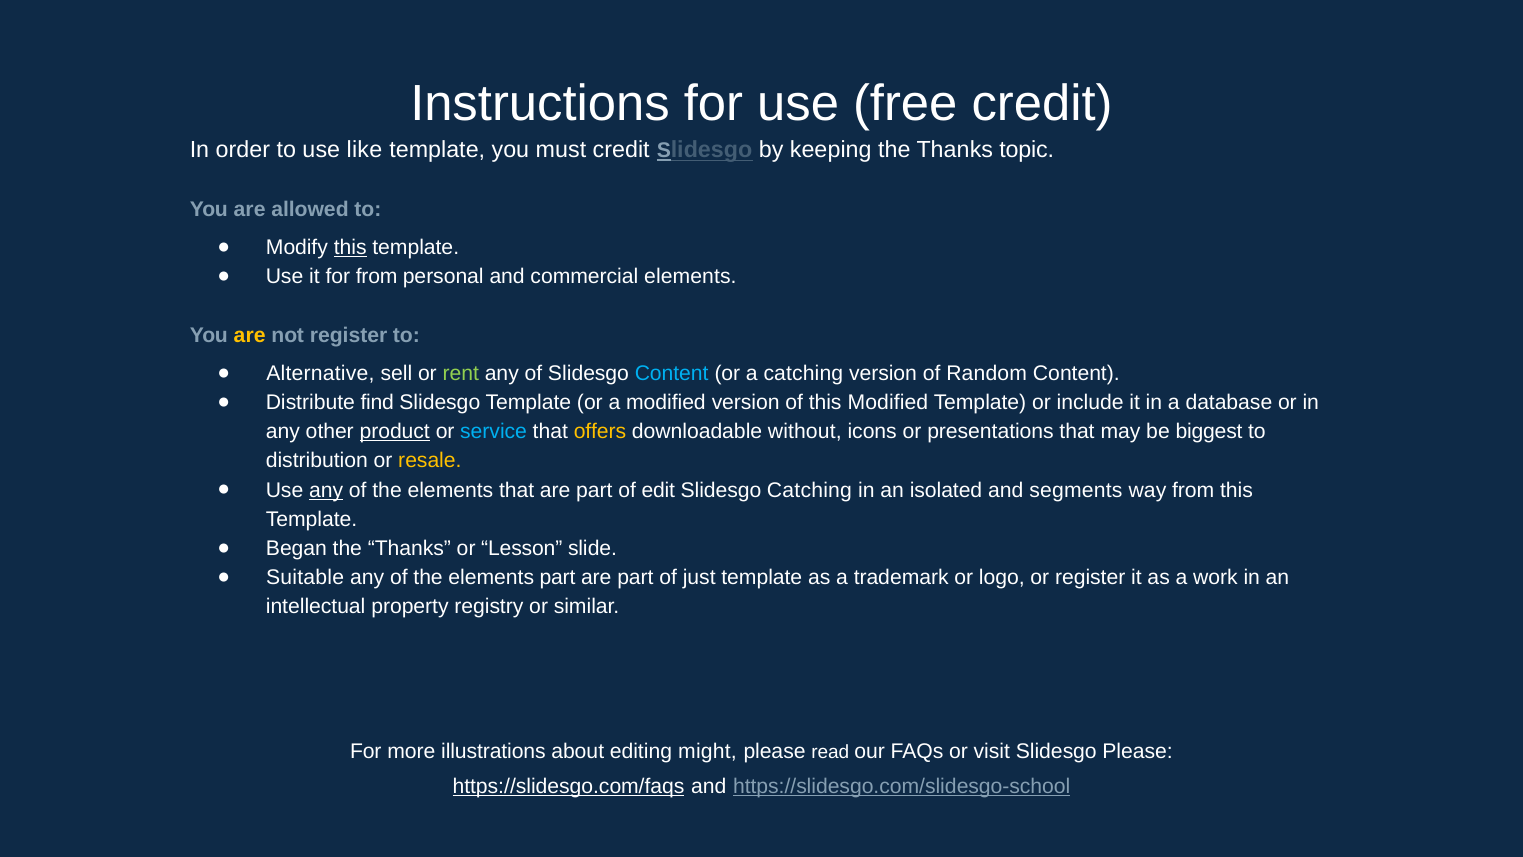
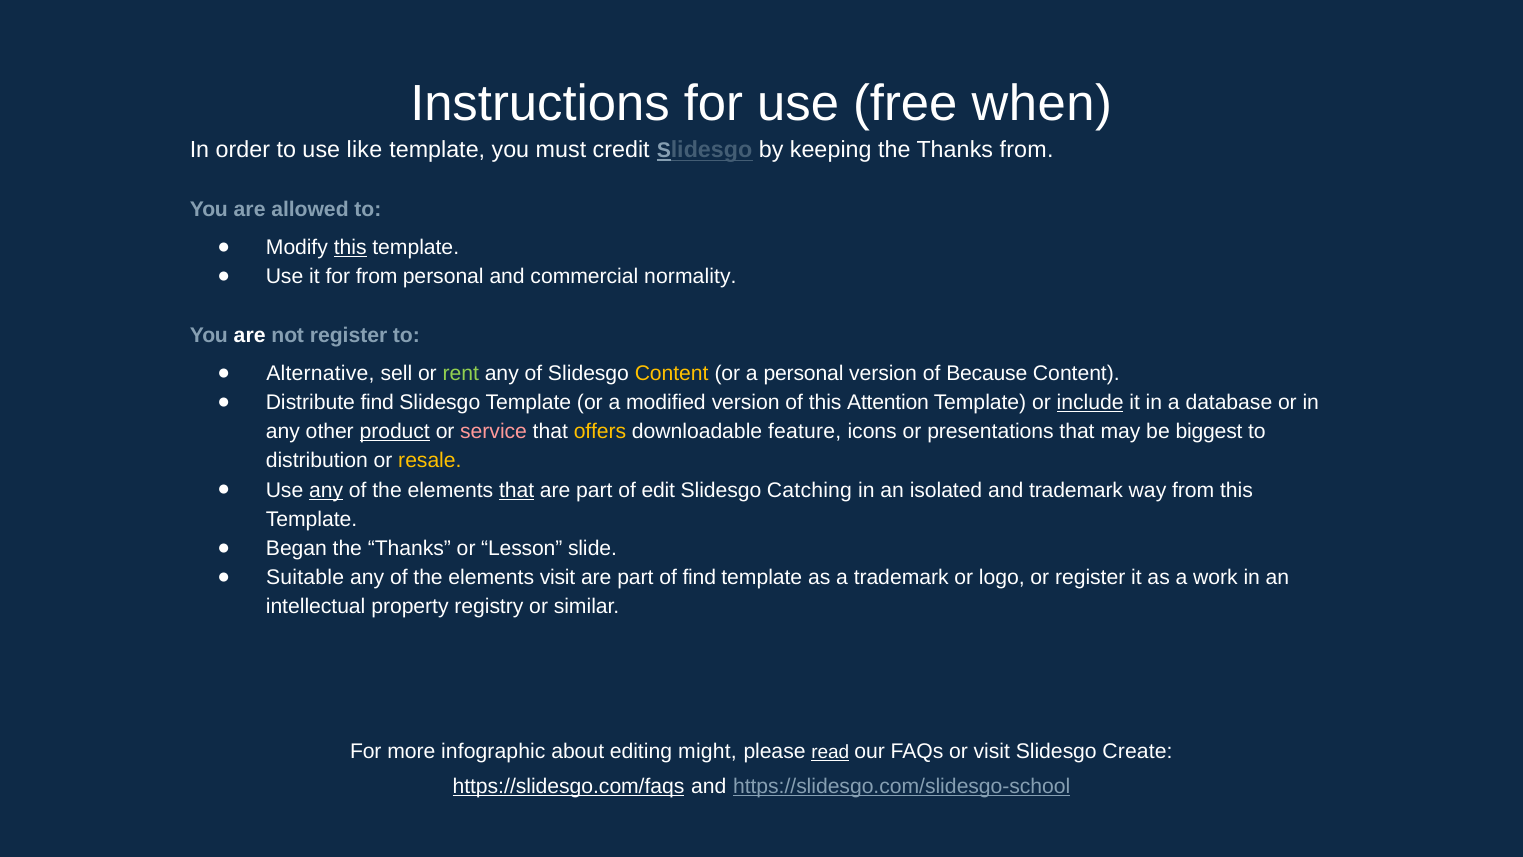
free credit: credit -> when (1042, 103)
Thanks topic: topic -> from (1027, 150)
commercial elements: elements -> normality (690, 277)
are colour: yellow -> white (250, 336)
Content colour: light blue -> yellow (672, 373)
a catching: catching -> personal (803, 373)
Random: Random -> Because (987, 373)
this Modified: Modified -> Attention (888, 402)
include underline: none -> present (1090, 402)
service colour: light blue -> pink (494, 432)
without: without -> feature (805, 432)
that underline: none -> present (517, 490)
and segments: segments -> trademark (1076, 490)
elements part: part -> visit (558, 578)
of just: just -> find (699, 578)
illustrations: illustrations -> infographic (493, 752)
read underline: none -> present (830, 752)
Slidesgo Please: Please -> Create (1138, 752)
